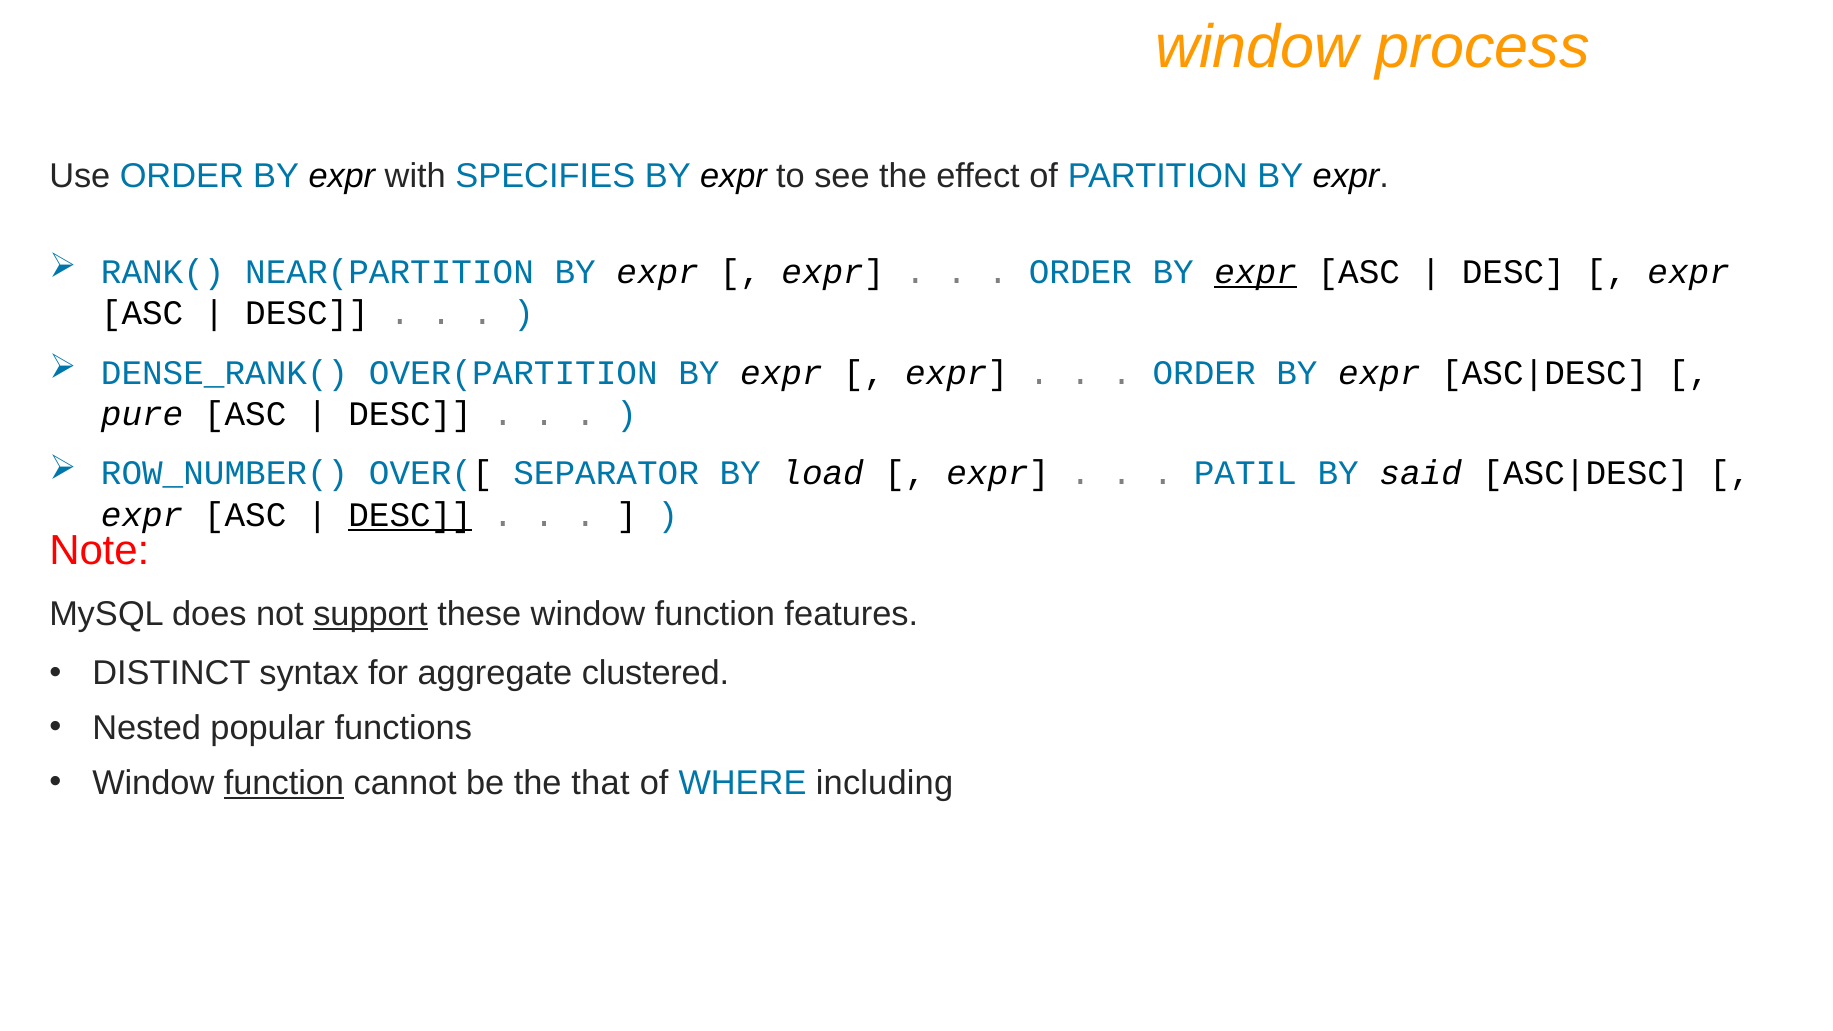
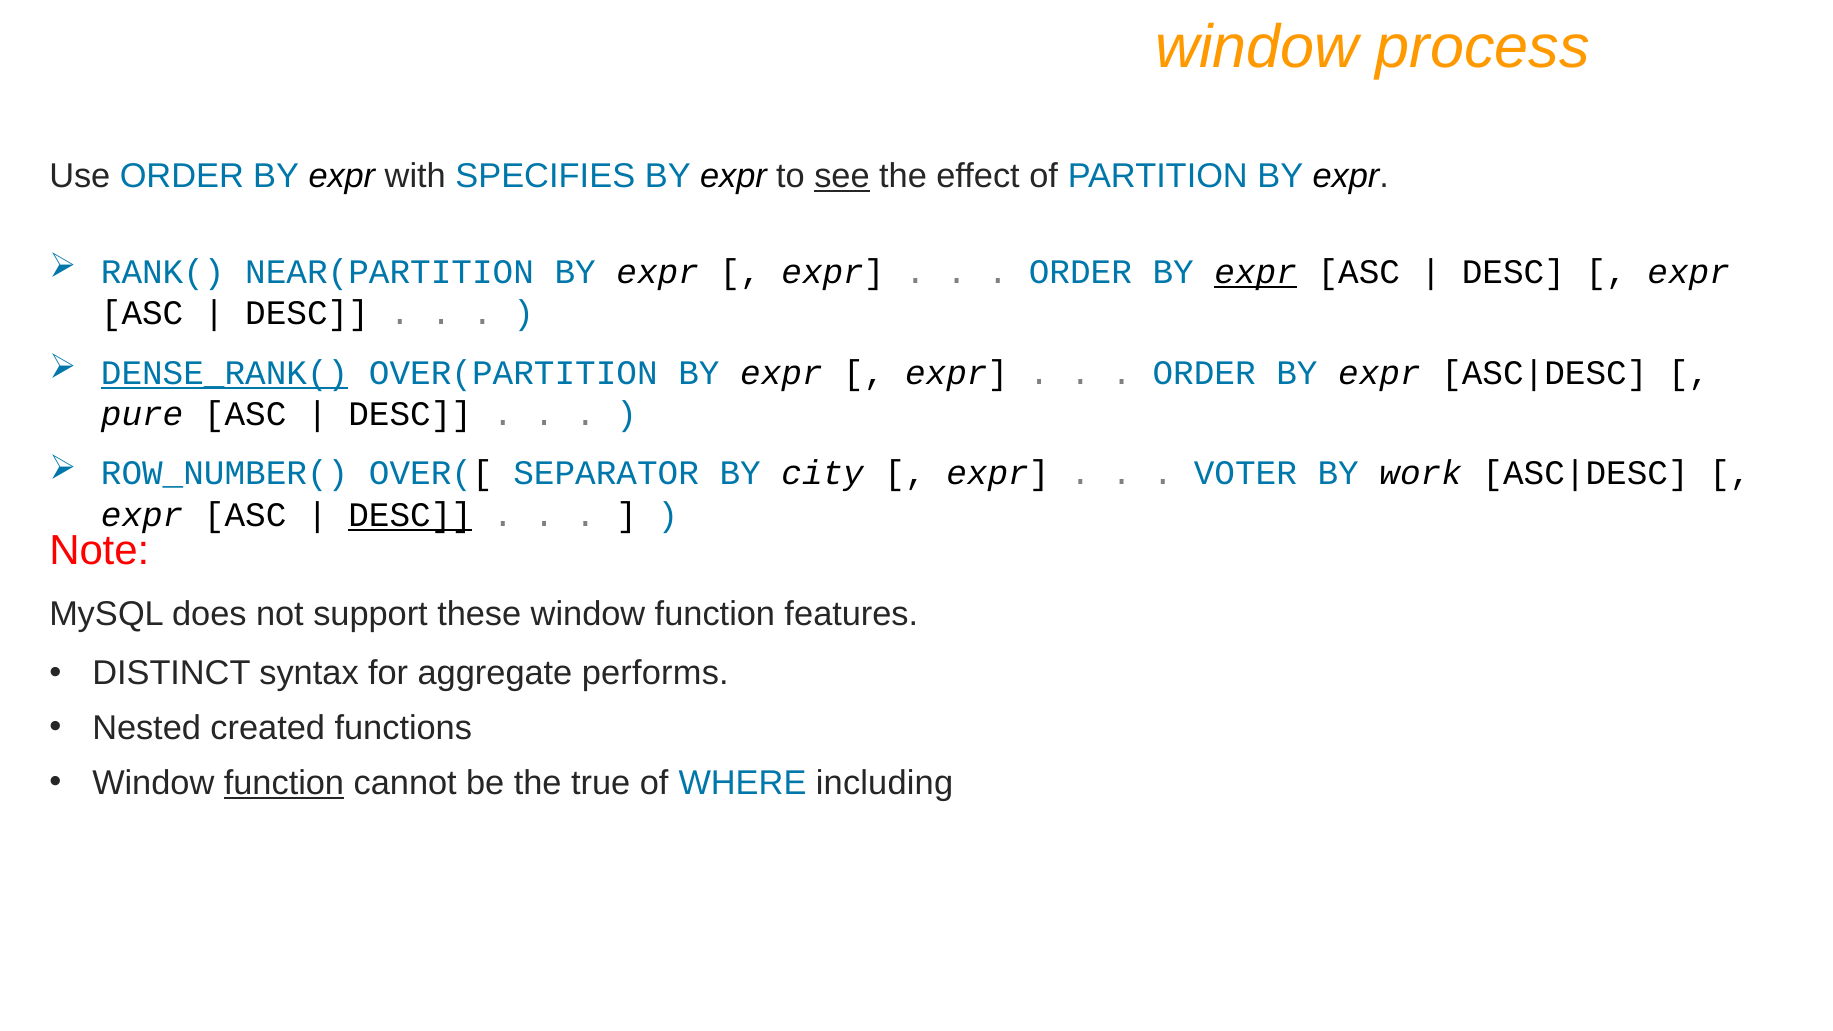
see underline: none -> present (842, 176)
DENSE_RANK( underline: none -> present (225, 373)
load: load -> city (823, 474)
PATIL: PATIL -> VOTER (1245, 474)
said: said -> work (1421, 474)
support underline: present -> none (370, 614)
clustered: clustered -> performs (655, 674)
popular: popular -> created (268, 729)
that: that -> true (601, 784)
